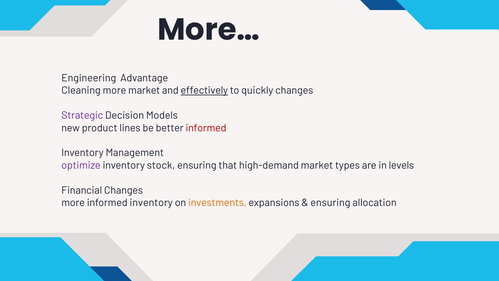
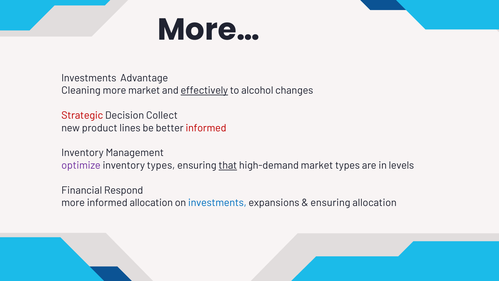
Engineering: Engineering -> Investments (89, 78)
quickly: quickly -> alcohol (257, 90)
Strategic colour: purple -> red (82, 115)
Models: Models -> Collect (162, 115)
inventory stock: stock -> types (161, 165)
that underline: none -> present (228, 165)
Financial Changes: Changes -> Respond (124, 190)
more informed inventory: inventory -> allocation (151, 203)
investments colour: orange -> blue (217, 203)
